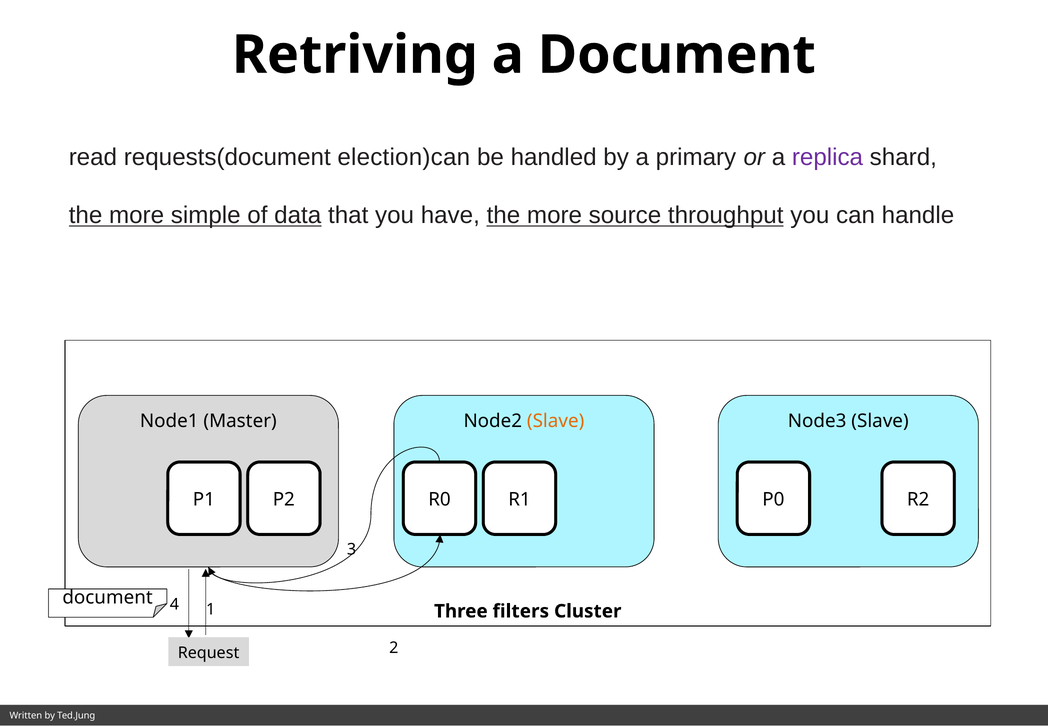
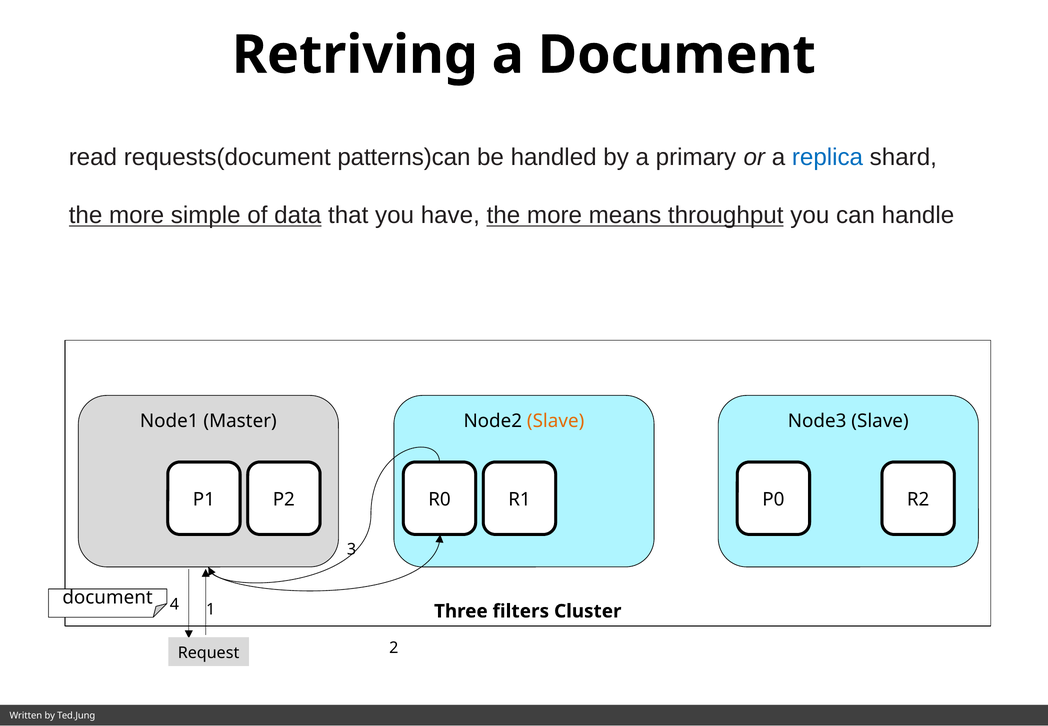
election)can: election)can -> patterns)can (404, 157)
replica colour: purple -> blue (827, 157)
source: source -> means (625, 215)
